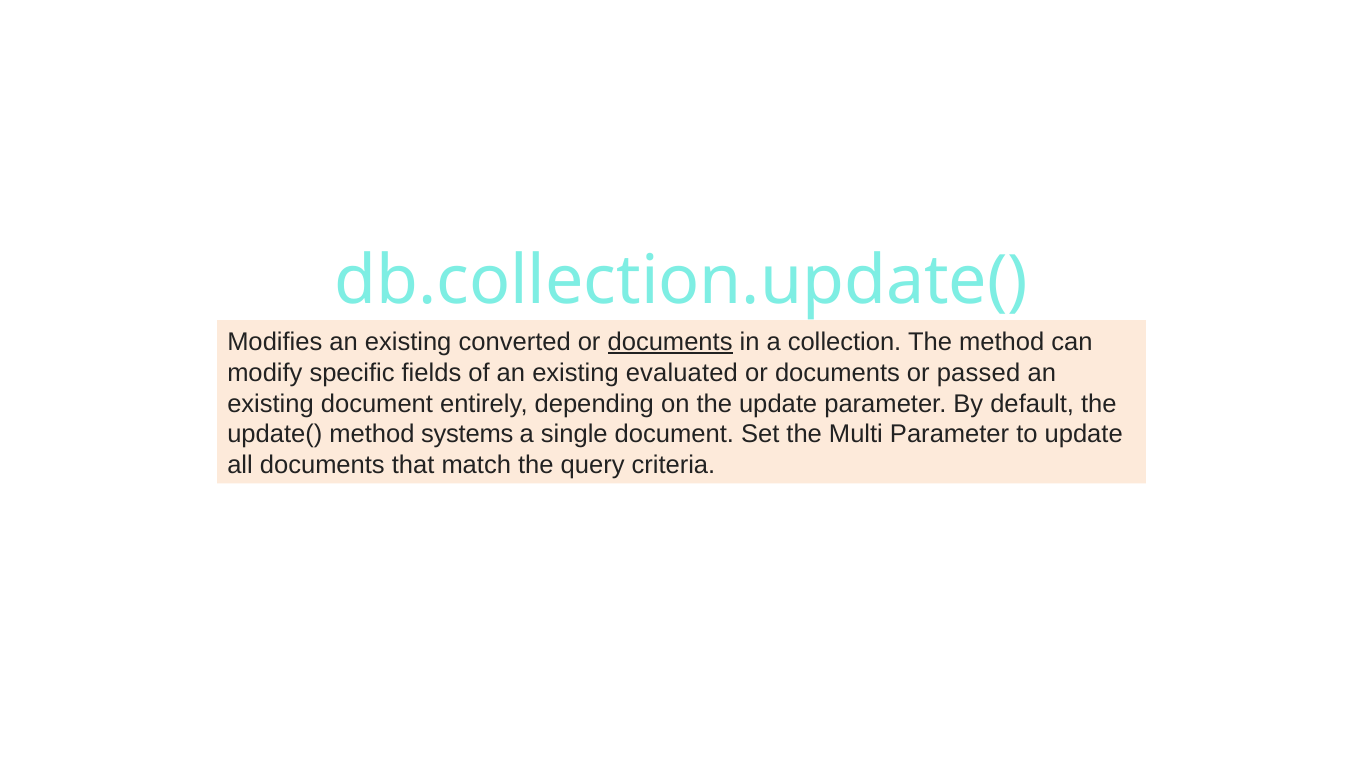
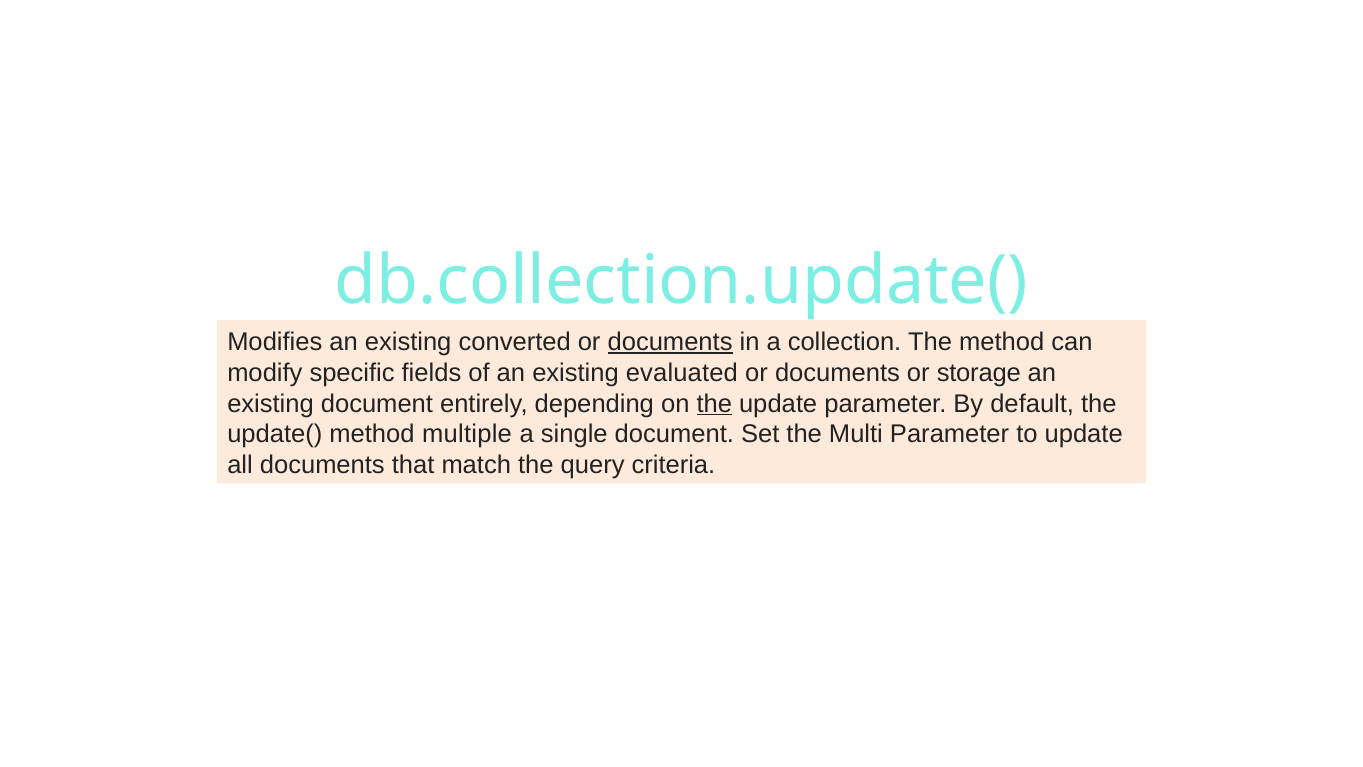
passed: passed -> storage (979, 373)
the underline: none -> present (714, 403)
systems: systems -> multiple (467, 434)
